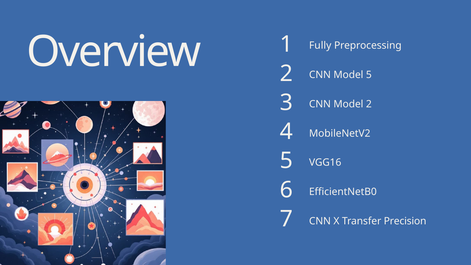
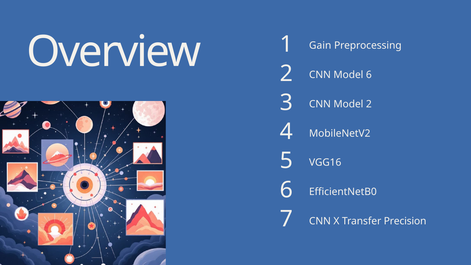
Fully: Fully -> Gain (320, 46)
Model 5: 5 -> 6 (369, 75)
